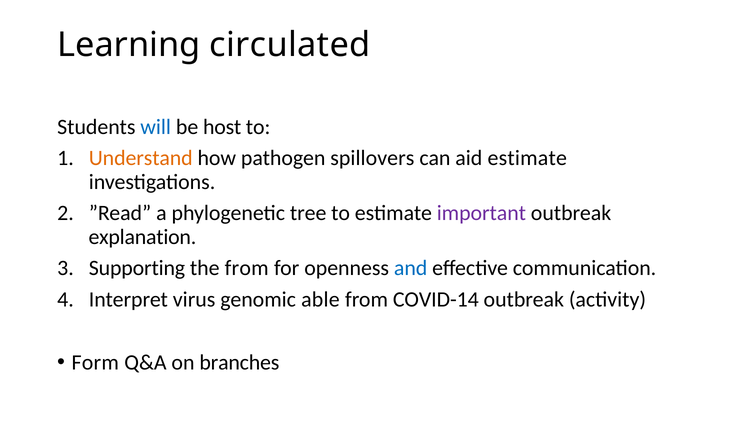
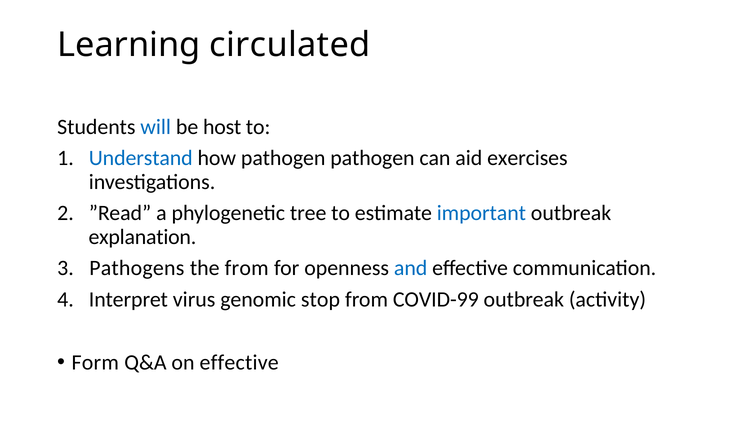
Understand colour: orange -> blue (141, 158)
pathogen spillovers: spillovers -> pathogen (372, 158)
aid estimate: estimate -> exercises (527, 158)
important colour: purple -> blue (481, 213)
Supporting: Supporting -> Pathogens (137, 268)
able: able -> stop (320, 300)
COVID-14: COVID-14 -> COVID-99 (436, 300)
on branches: branches -> effective (239, 362)
